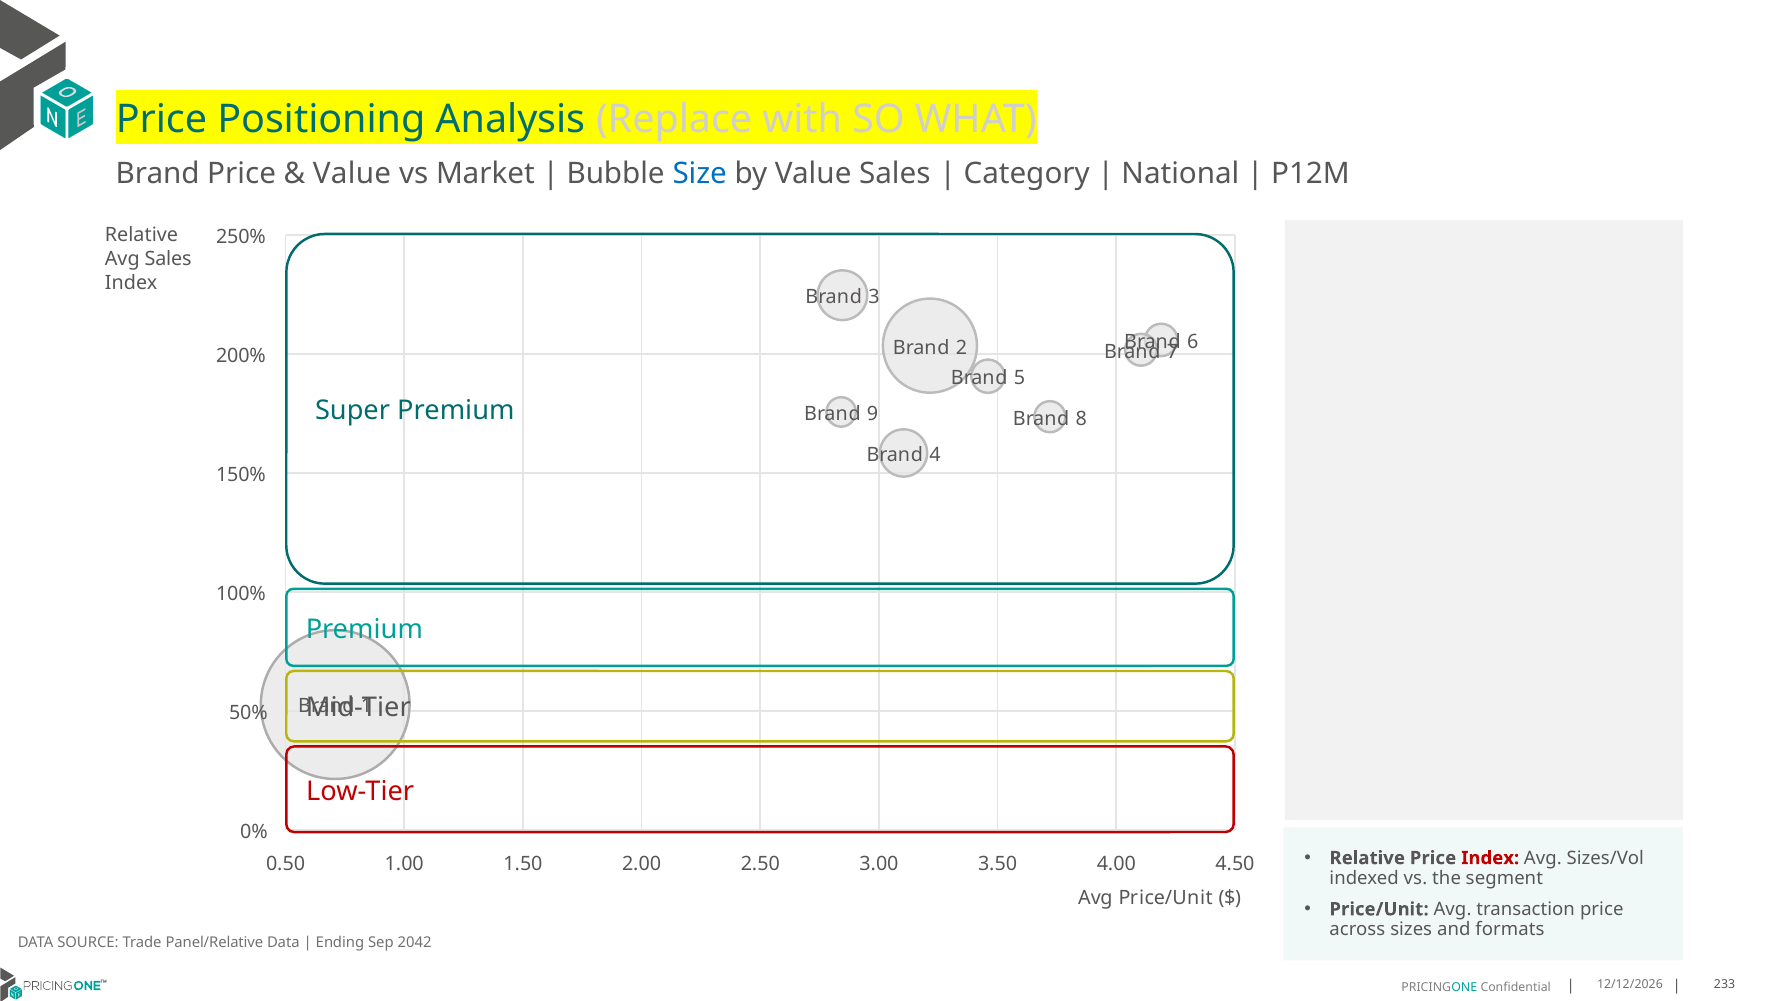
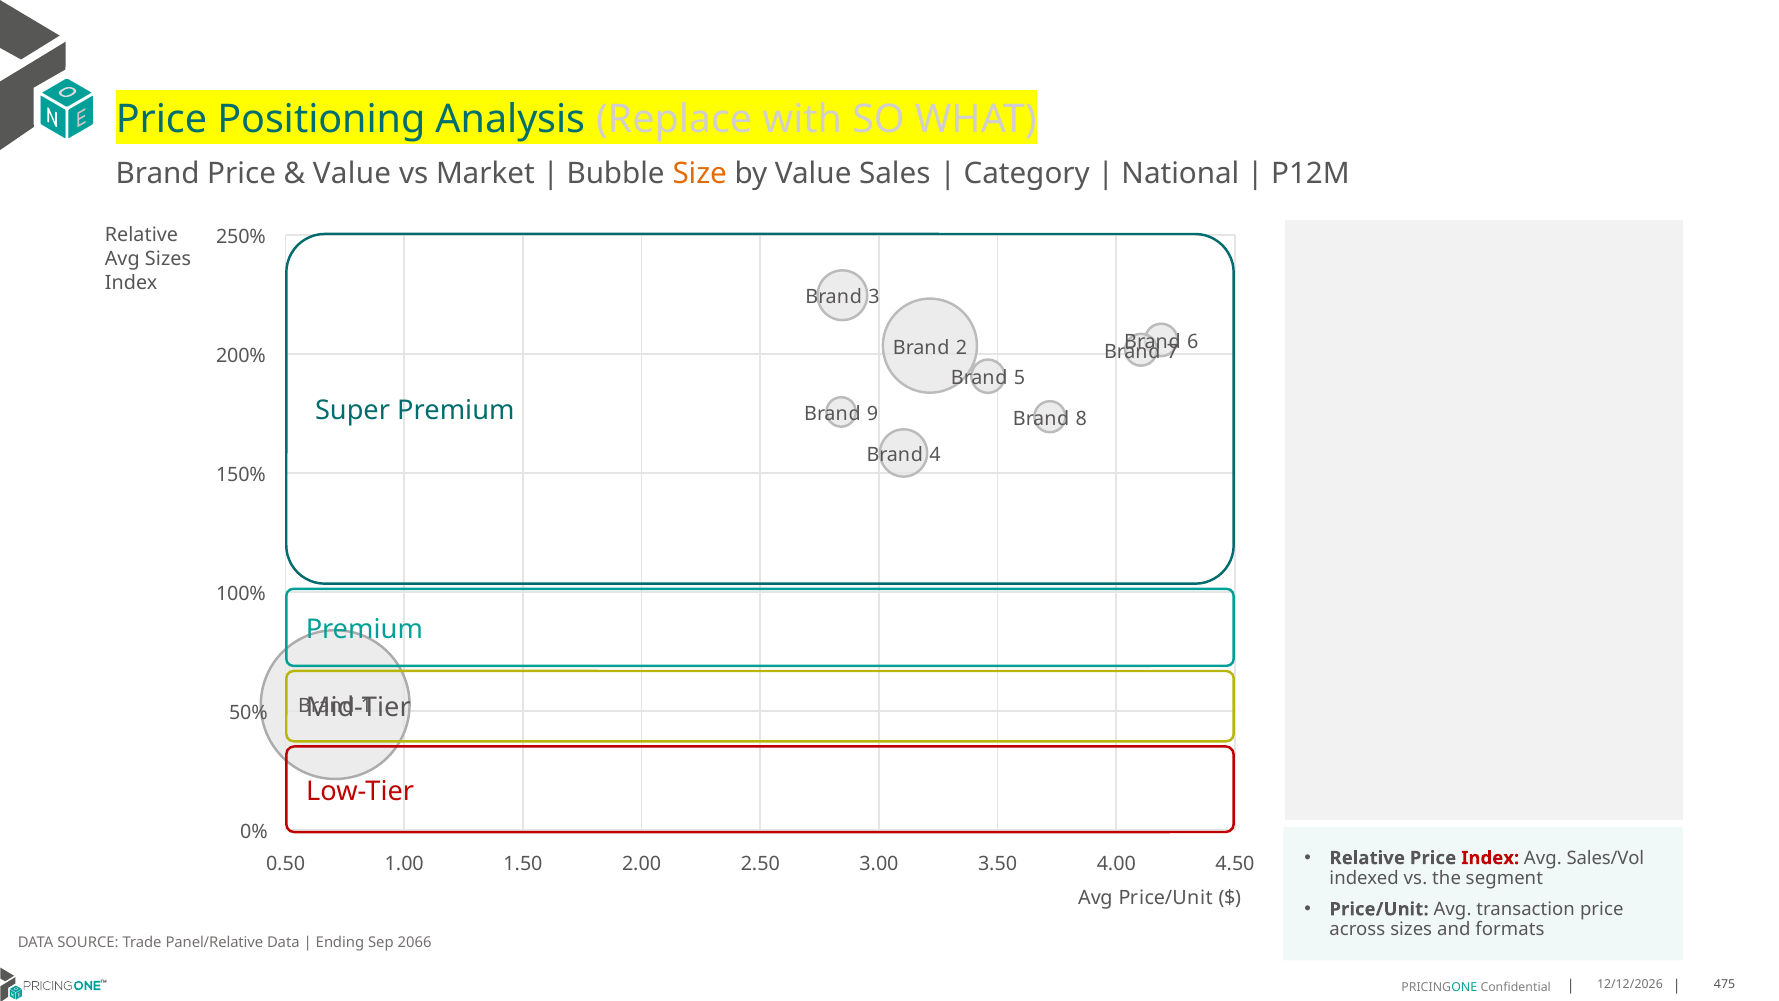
Size colour: blue -> orange (700, 173)
Avg Sales: Sales -> Sizes (168, 259)
Sizes/Vol: Sizes/Vol -> Sales/Vol (1605, 858)
2042: 2042 -> 2066 (415, 943)
233: 233 -> 475 (1725, 984)
